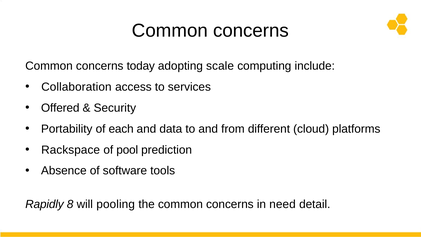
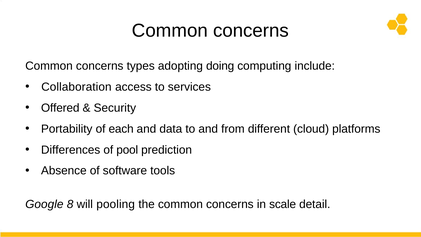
today: today -> types (141, 66)
scale: scale -> doing (220, 66)
Rackspace: Rackspace -> Differences (71, 150)
Rapidly: Rapidly -> Google (44, 204)
need: need -> scale (283, 204)
